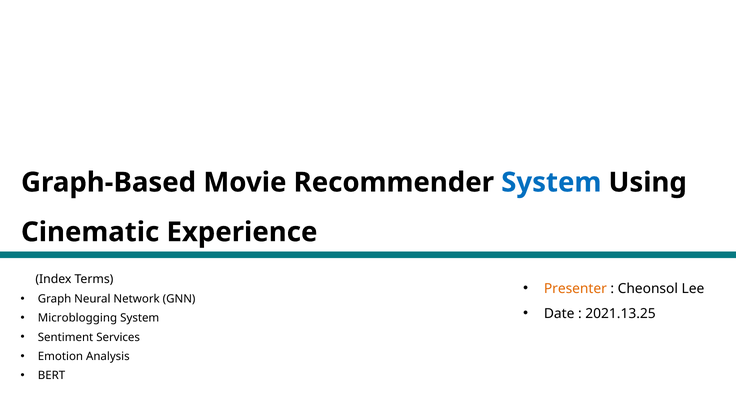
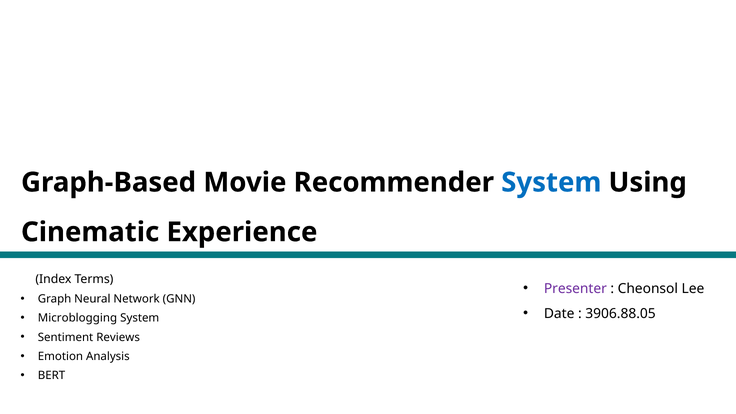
Presenter colour: orange -> purple (575, 289)
2021.13.25: 2021.13.25 -> 3906.88.05 (621, 313)
Services: Services -> Reviews (118, 337)
